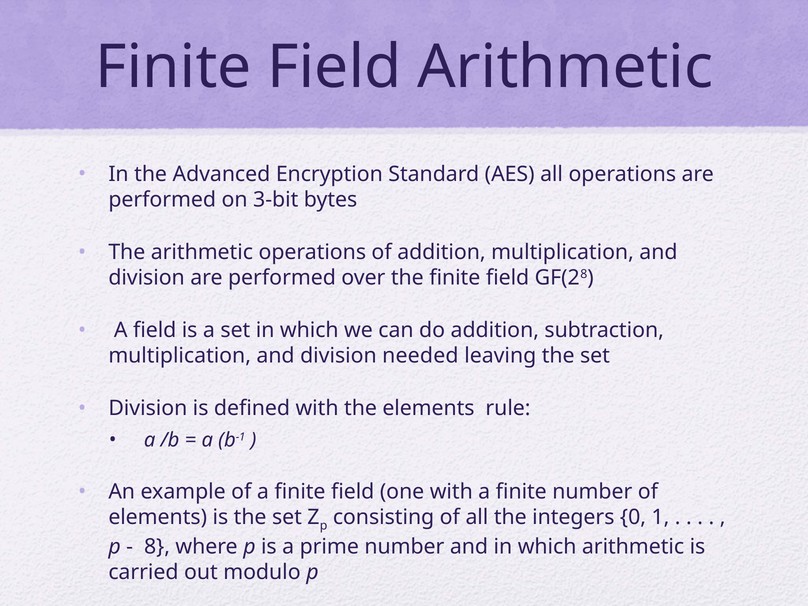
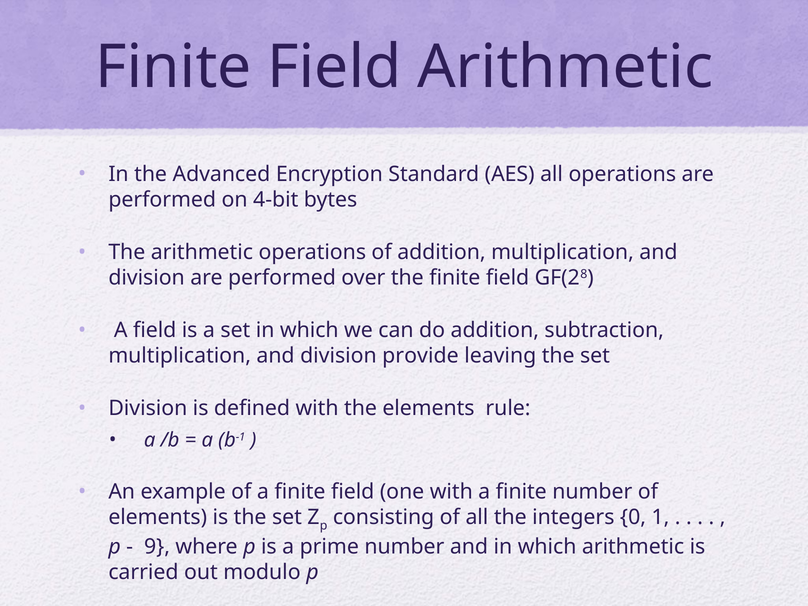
3-bit: 3-bit -> 4-bit (276, 200)
needed: needed -> provide (420, 356)
8: 8 -> 9 (157, 546)
